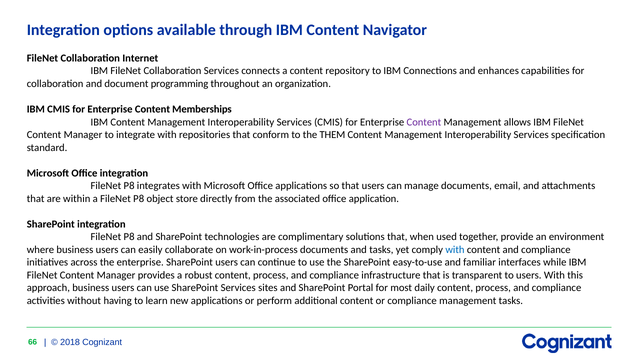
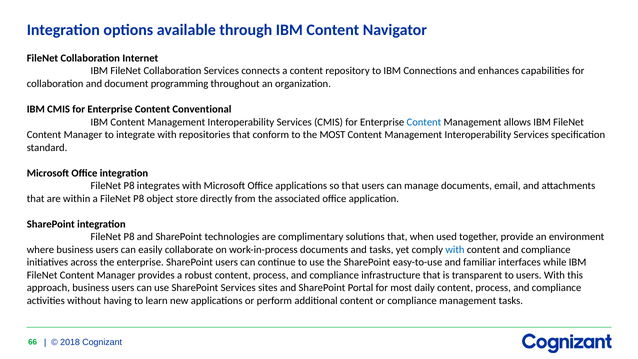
Memberships: Memberships -> Conventional (202, 109)
Content colour: purple -> blue (424, 122)
the THEM: THEM -> MOST (332, 135)
